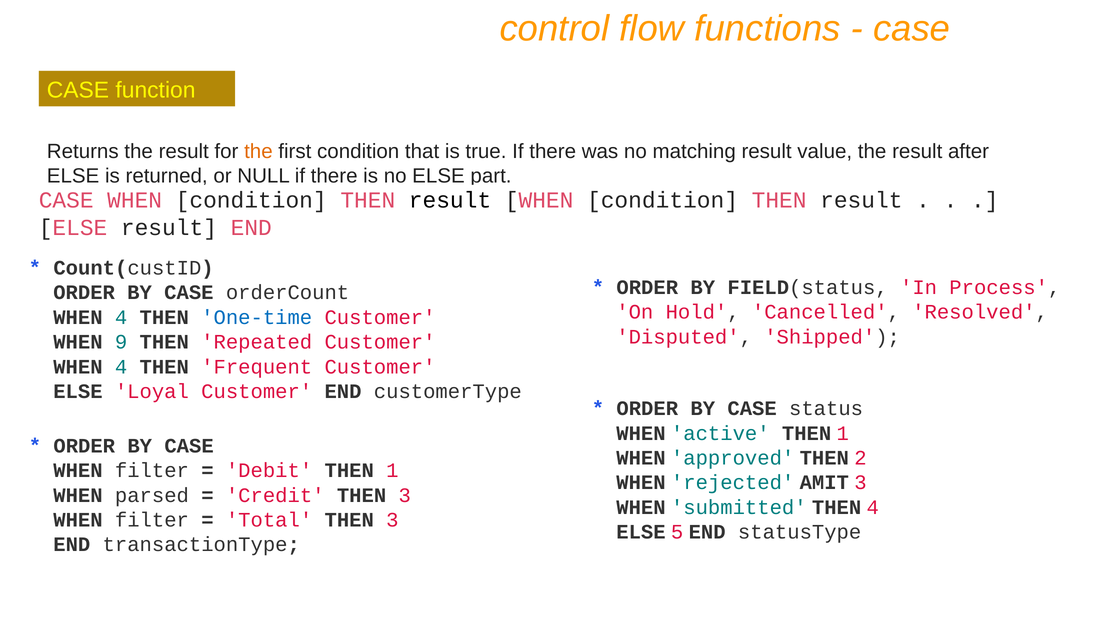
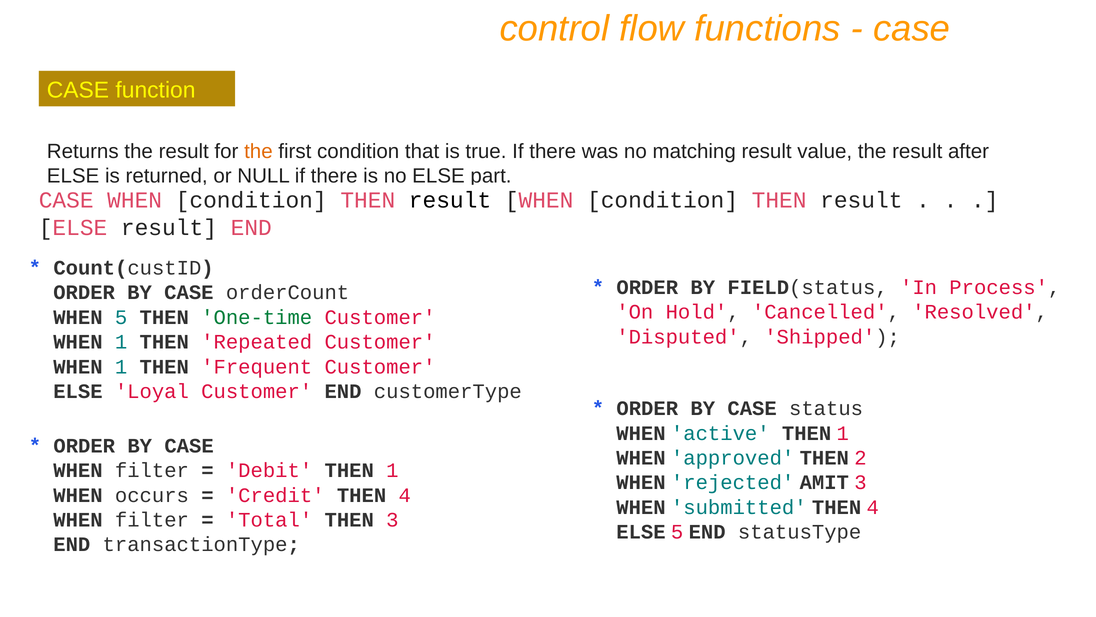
4: 4 -> 5 (121, 317)
One-time colour: blue -> green (257, 317)
9: 9 -> 1 (121, 342)
4: 4 -> 1 (121, 366)
parsed: parsed -> occurs (152, 495)
Credit THEN 3: 3 -> 4 (405, 495)
